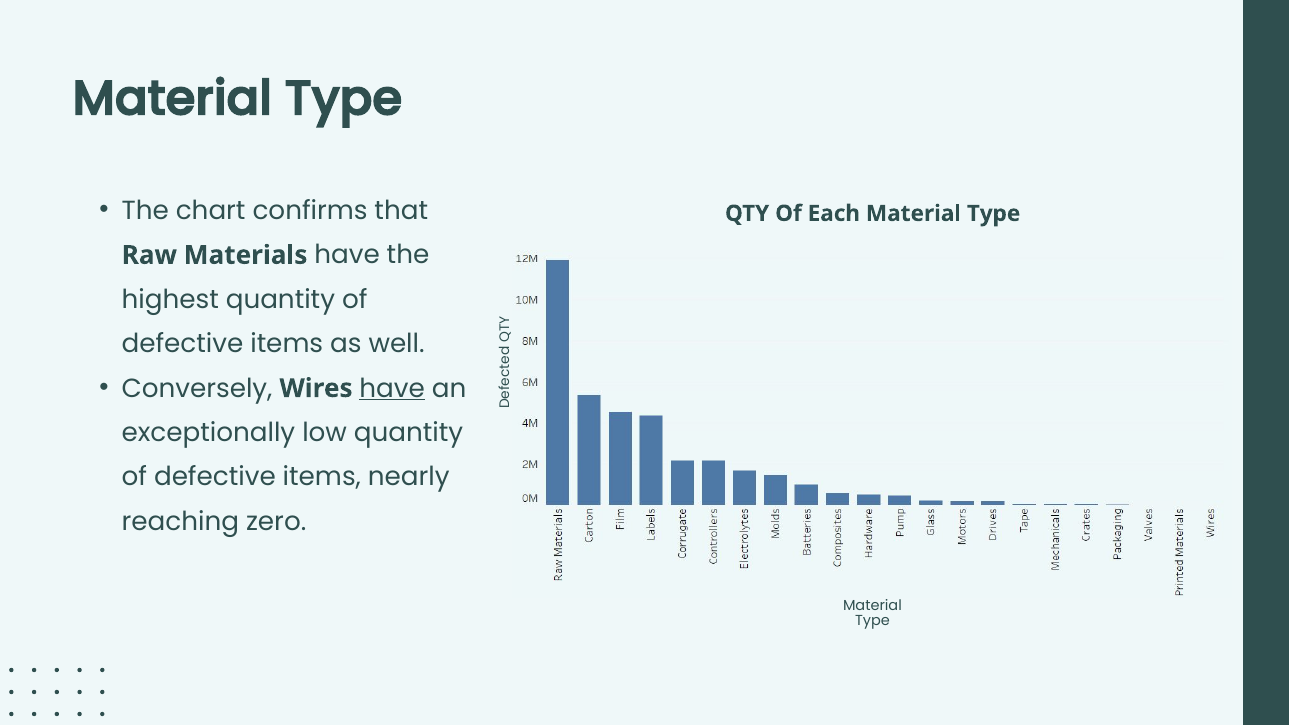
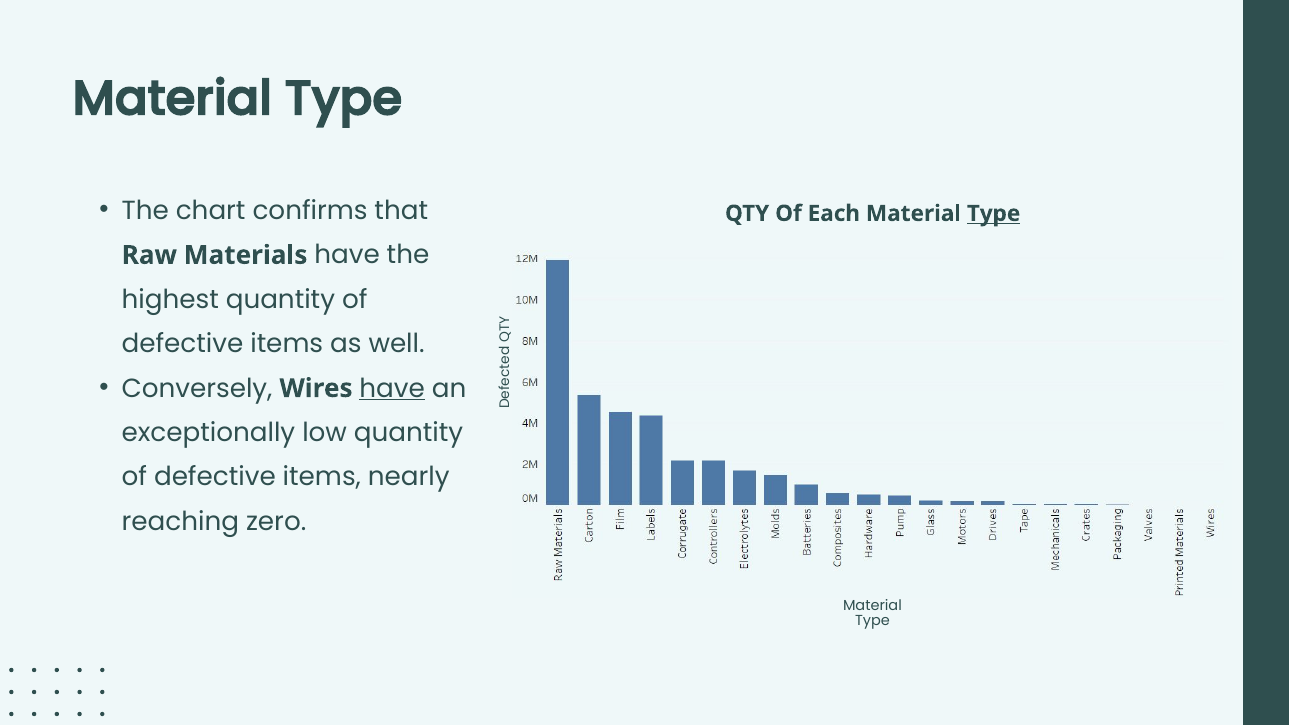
Type underline: none -> present (994, 214)
